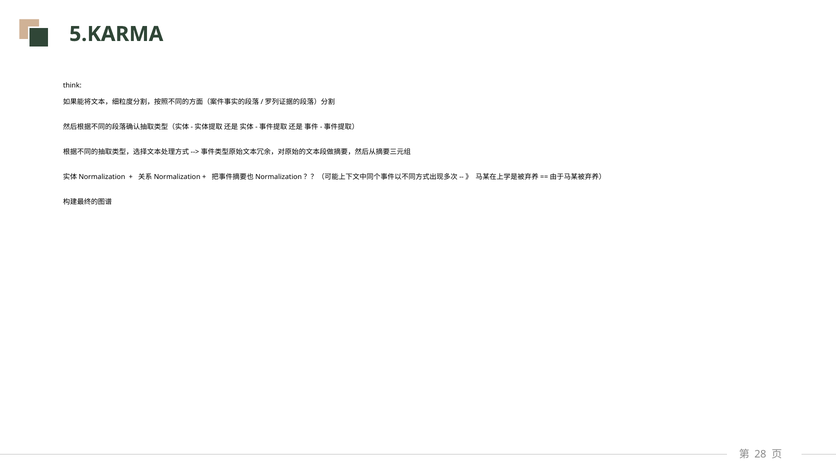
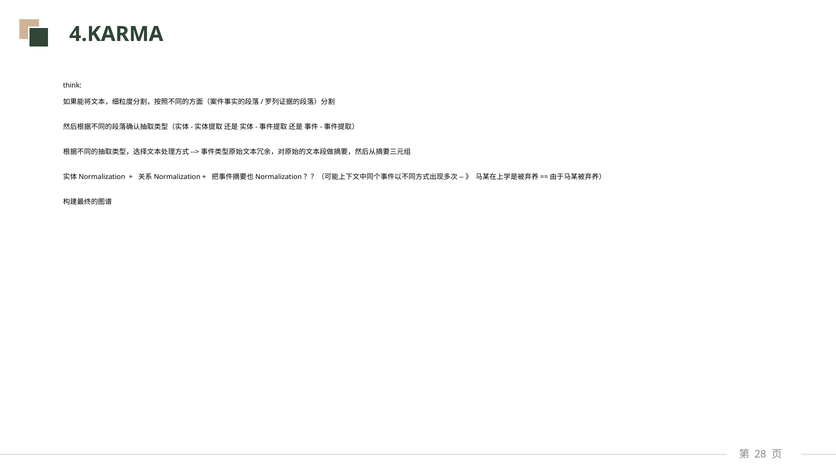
5.KARMA: 5.KARMA -> 4.KARMA (116, 34)
